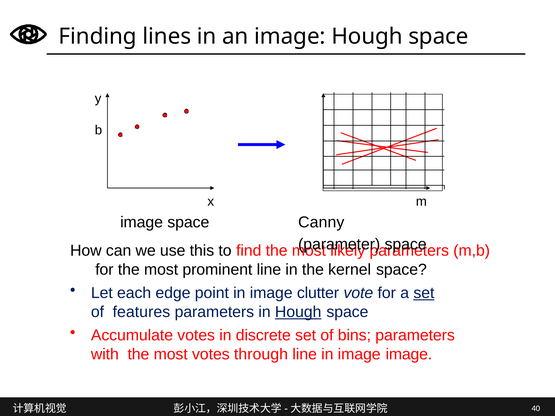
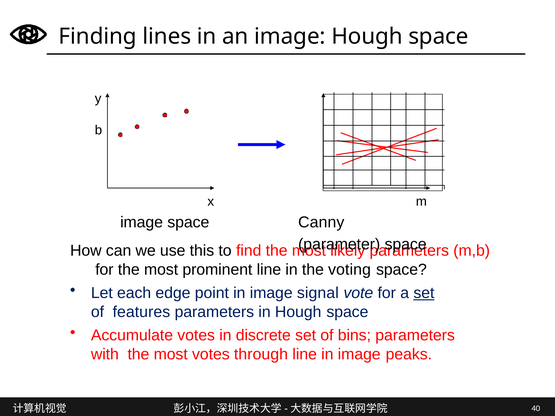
kernel: kernel -> voting (350, 270)
clutter: clutter -> signal (318, 293)
Hough underline: present -> none (298, 312)
image image: image -> peaks (409, 354)
